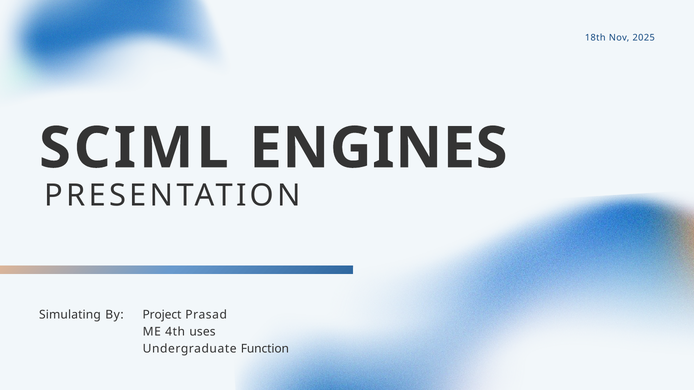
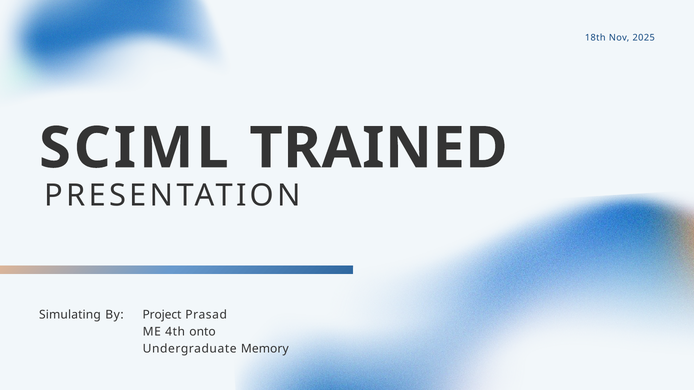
ENGINES: ENGINES -> TRAINED (378, 148)
uses: uses -> onto (203, 332)
Function: Function -> Memory (265, 349)
